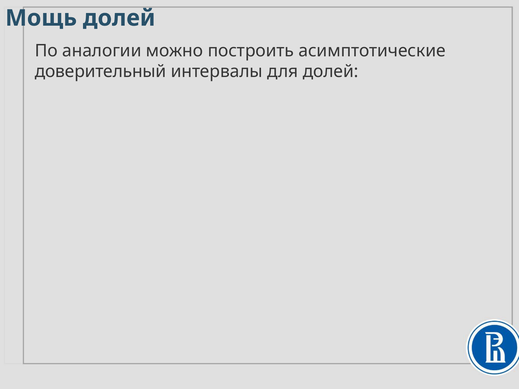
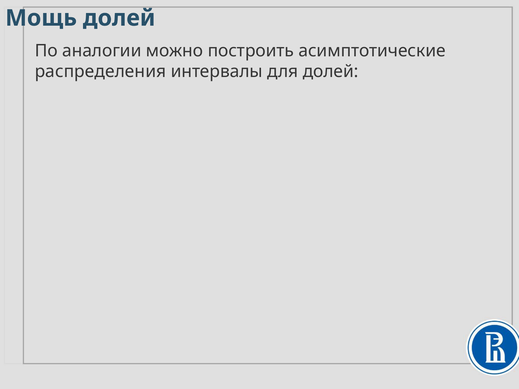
доверительный: доверительный -> распределения (100, 72)
